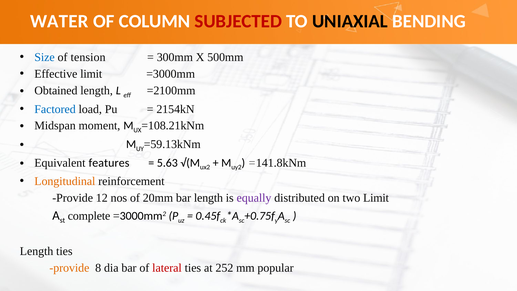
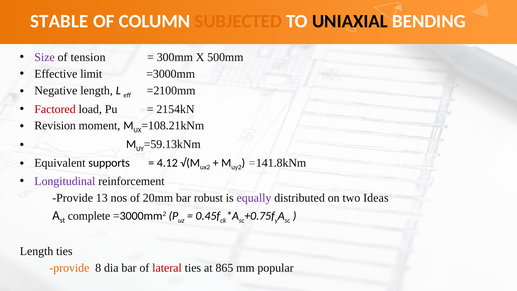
WATER: WATER -> STABLE (59, 21)
SUBJECTED colour: red -> orange (238, 21)
Size colour: blue -> purple (45, 57)
Obtained: Obtained -> Negative (56, 91)
Factored colour: blue -> red (55, 109)
Midspan: Midspan -> Revision (55, 126)
features: features -> supports (109, 163)
5.63: 5.63 -> 4.12 (167, 163)
Longitudinal colour: orange -> purple (65, 181)
12: 12 -> 13 (102, 198)
bar length: length -> robust (208, 198)
two Limit: Limit -> Ideas (376, 198)
252: 252 -> 865 (224, 268)
